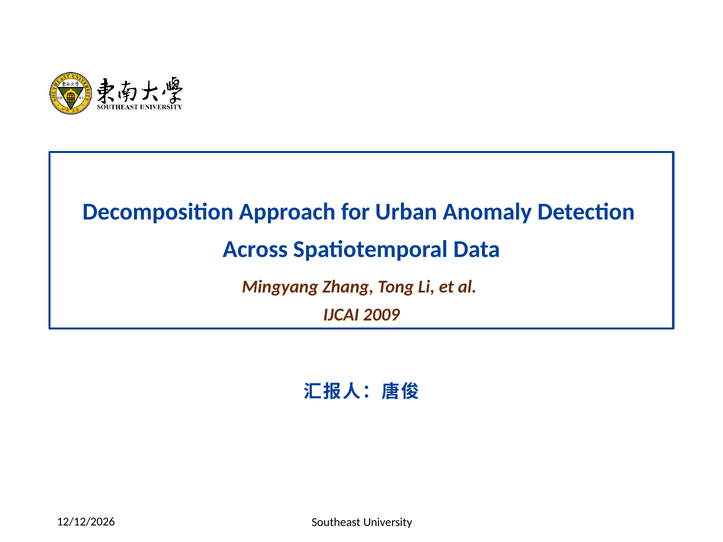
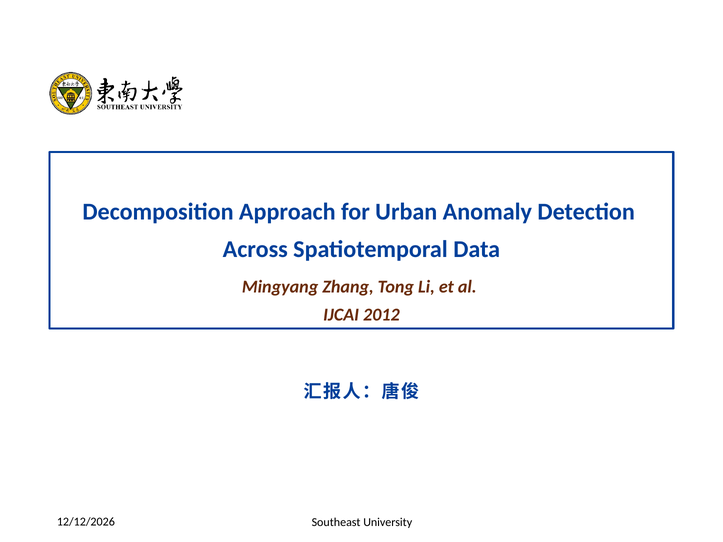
2009: 2009 -> 2012 (381, 315)
